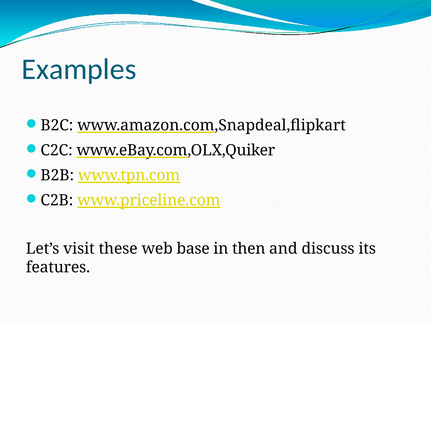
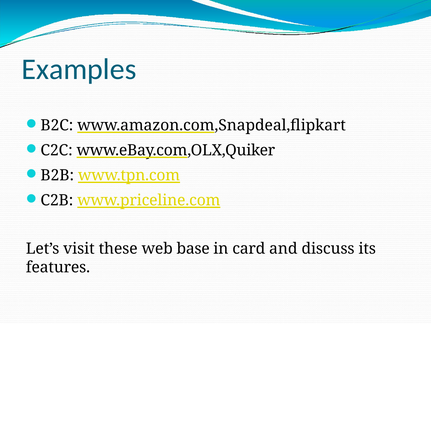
then: then -> card (249, 249)
